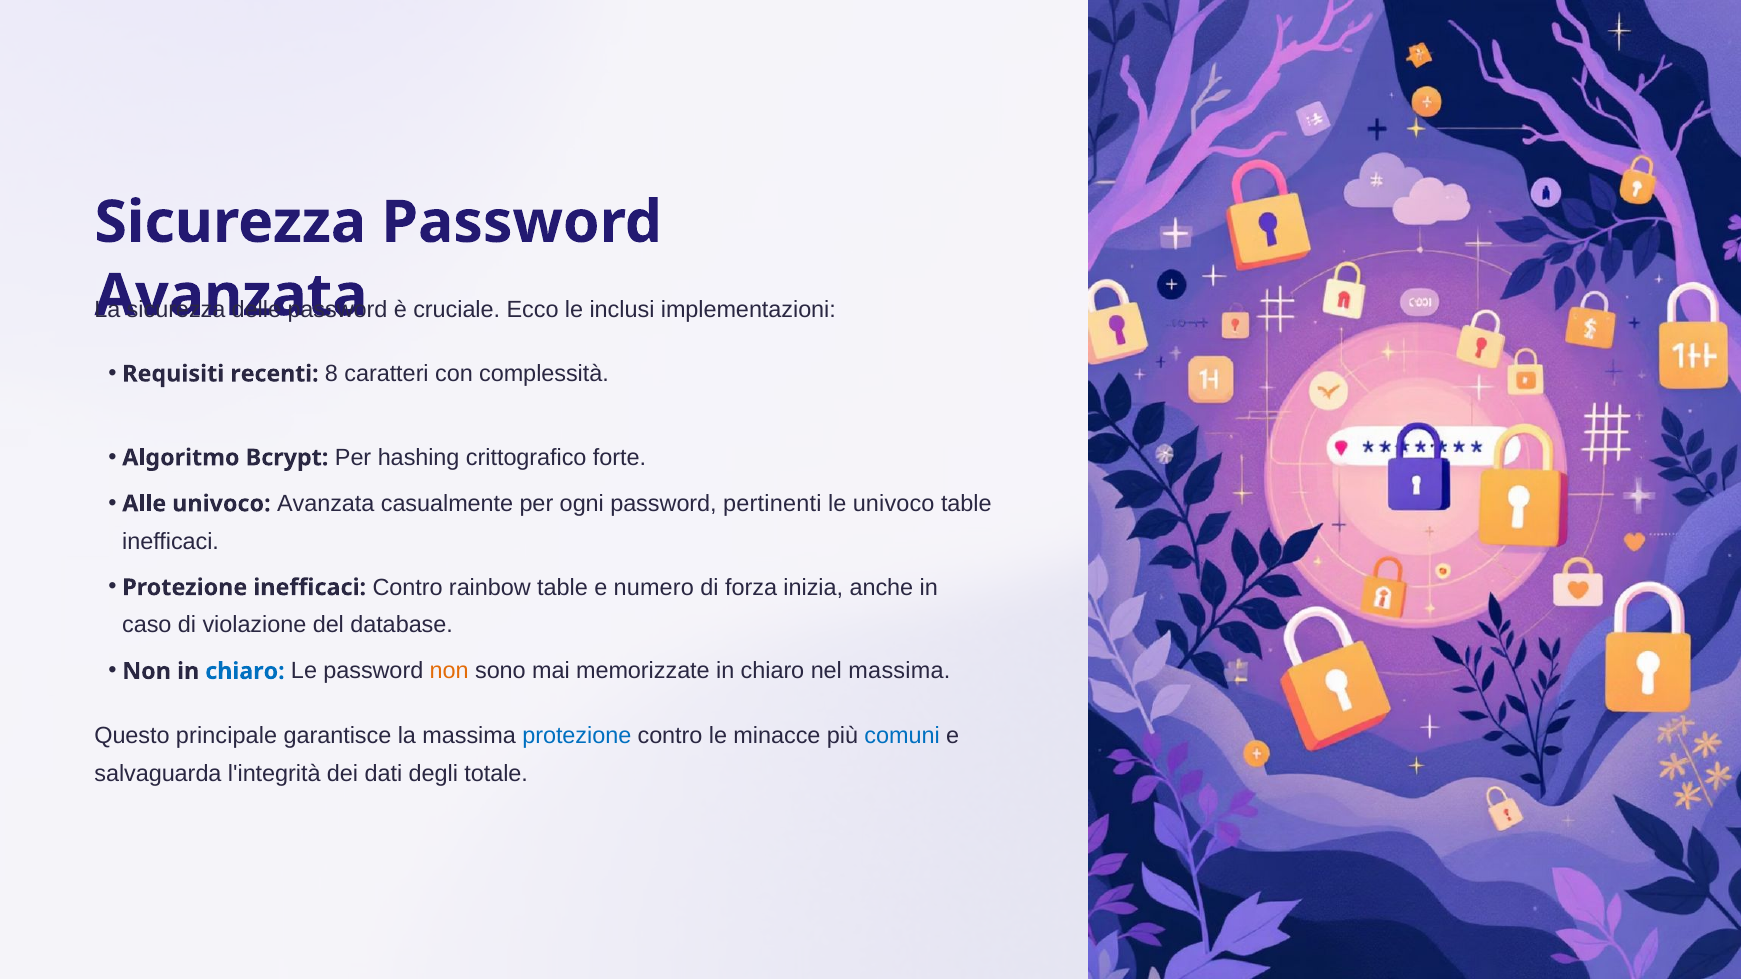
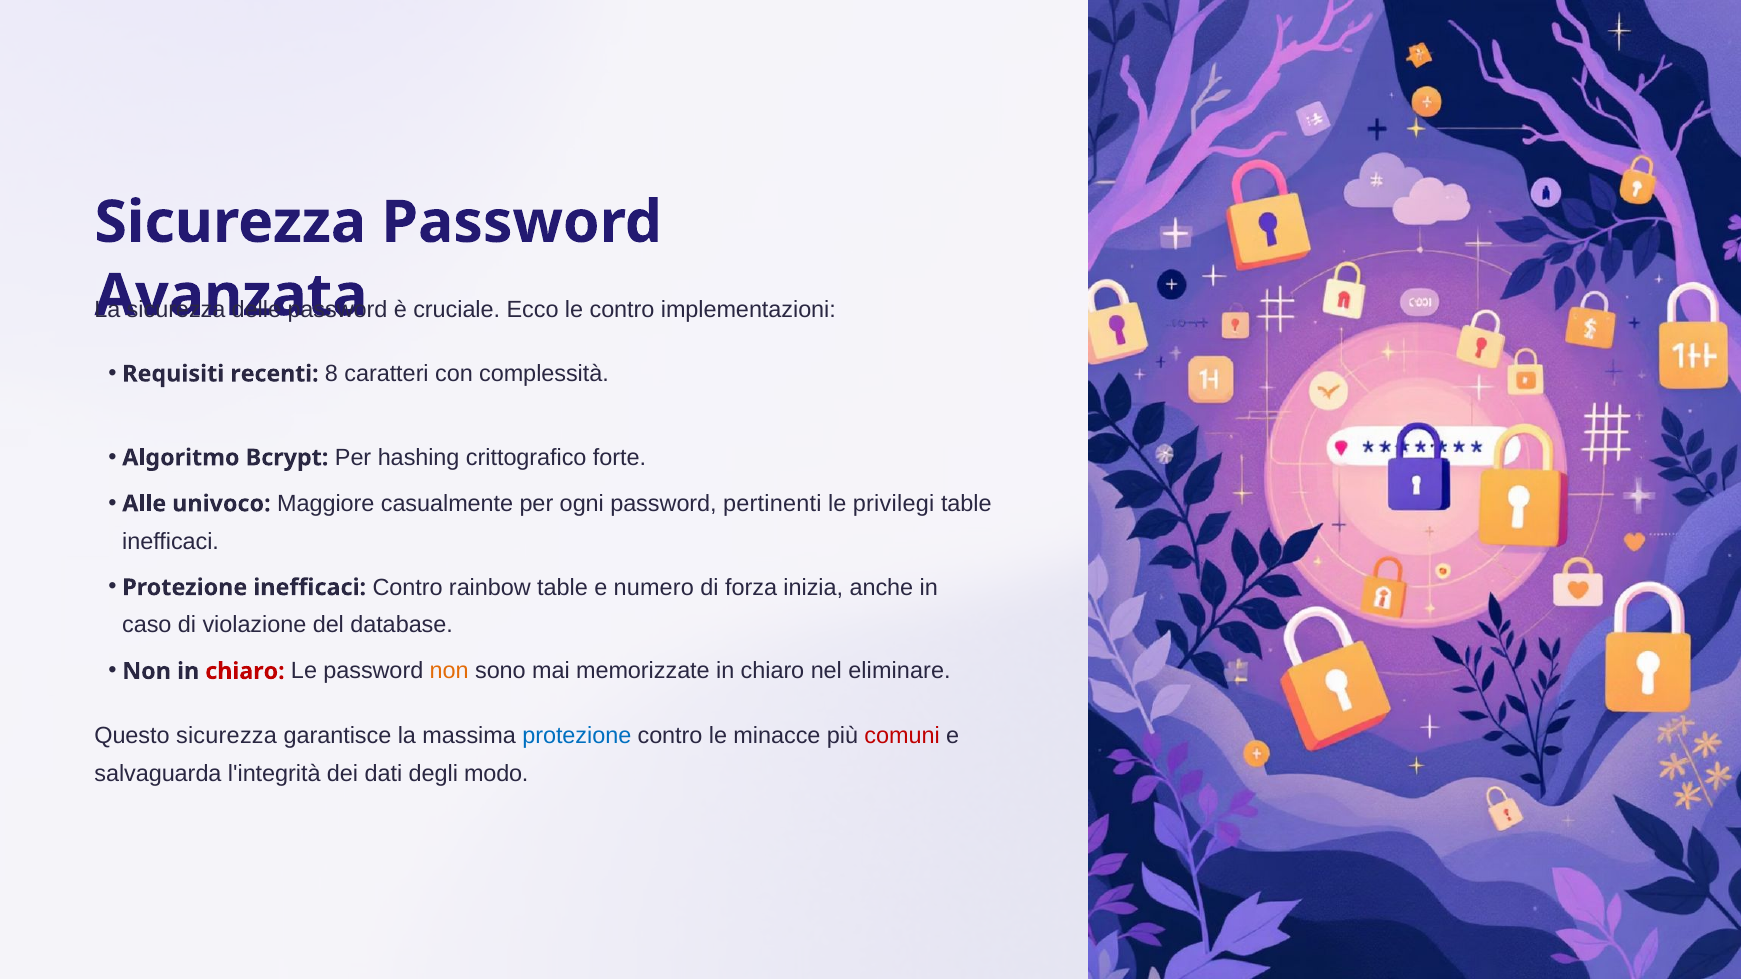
le inclusi: inclusi -> contro (622, 310)
univoco Avanzata: Avanzata -> Maggiore (326, 504)
le univoco: univoco -> privilegi (894, 504)
chiaro colour: blue -> red (245, 671)
nel massima: massima -> eliminare (900, 671)
Questo principale: principale -> sicurezza (227, 736)
comuni colour: blue -> red (902, 736)
totale: totale -> modo (496, 774)
